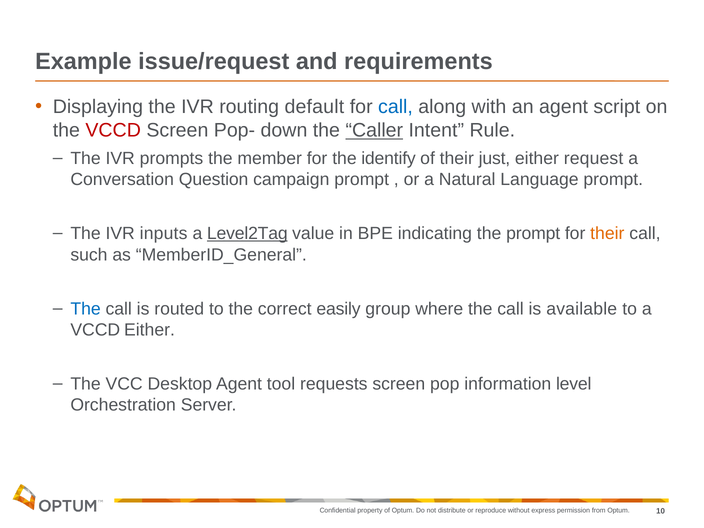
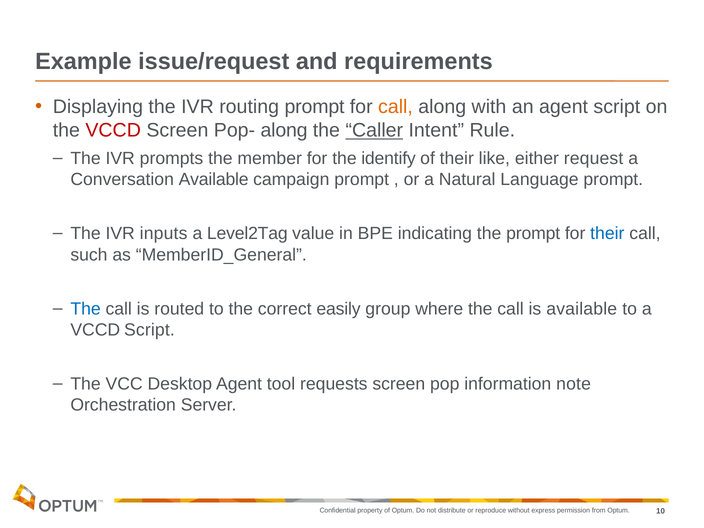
routing default: default -> prompt (315, 107)
call colour: blue -> orange (395, 107)
Pop- down: down -> along (284, 130)
just: just -> like (494, 158)
Conversation Question: Question -> Available (214, 180)
Level2Tag underline: present -> none (247, 234)
their colour: orange -> blue (607, 234)
VCCD Either: Either -> Script (149, 330)
level: level -> note (574, 384)
